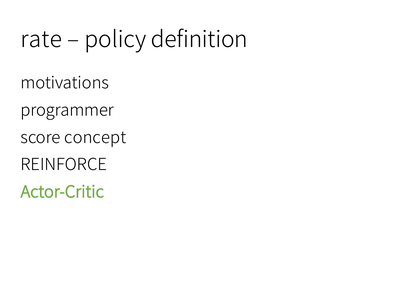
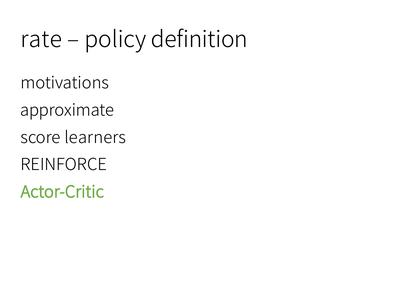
programmer: programmer -> approximate (67, 110)
concept: concept -> learners (95, 138)
